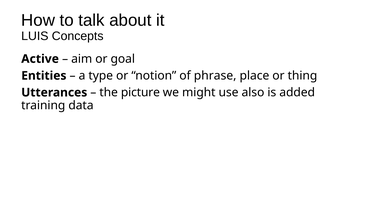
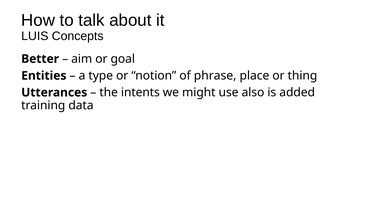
Active: Active -> Better (40, 59)
picture: picture -> intents (140, 92)
